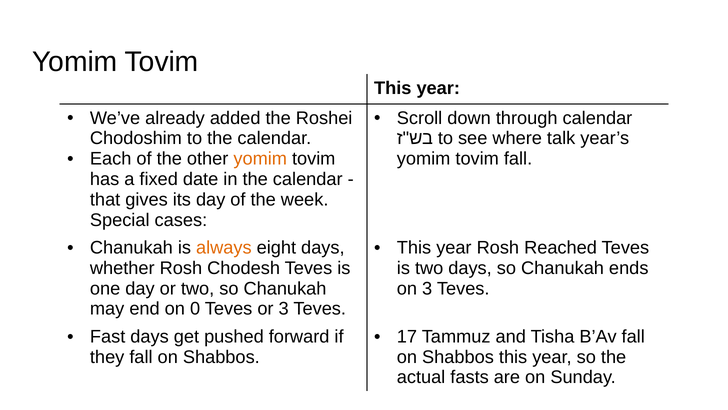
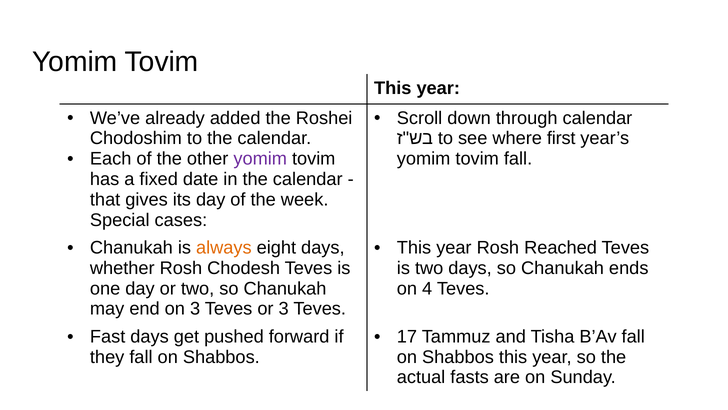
talk: talk -> first (561, 138)
yomim colour: orange -> purple (260, 159)
on 3: 3 -> 4 (427, 288)
on 0: 0 -> 3 (195, 309)
